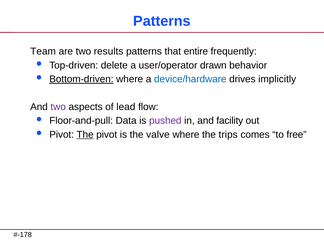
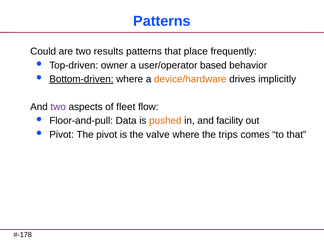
Team: Team -> Could (43, 51)
entire: entire -> place (196, 51)
delete: delete -> owner (114, 65)
drawn: drawn -> based (213, 65)
device/hardware colour: blue -> orange (190, 79)
lead: lead -> fleet (126, 107)
pushed colour: purple -> orange (165, 121)
The underline: present -> none (85, 135)
to free: free -> that (296, 135)
